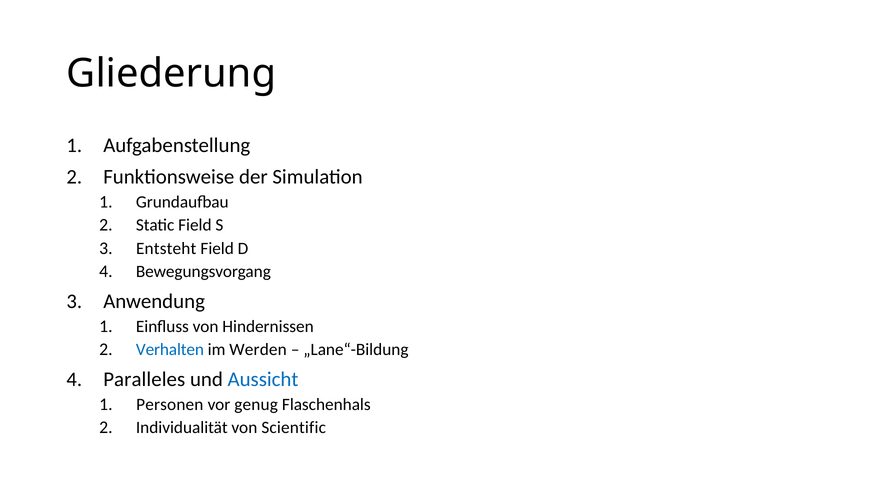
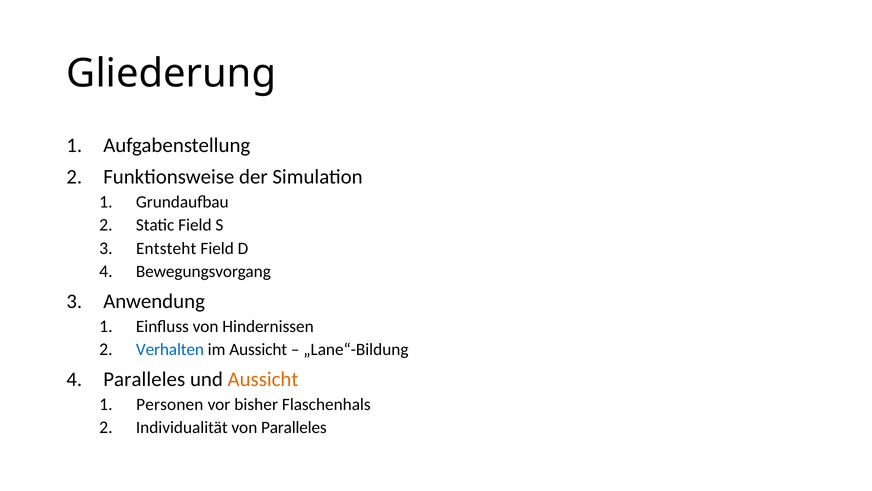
im Werden: Werden -> Aussicht (258, 349)
Aussicht colour: blue -> orange (263, 379)
genug: genug -> bisher (256, 404)
von Scientific: Scientific -> Paralleles (294, 427)
